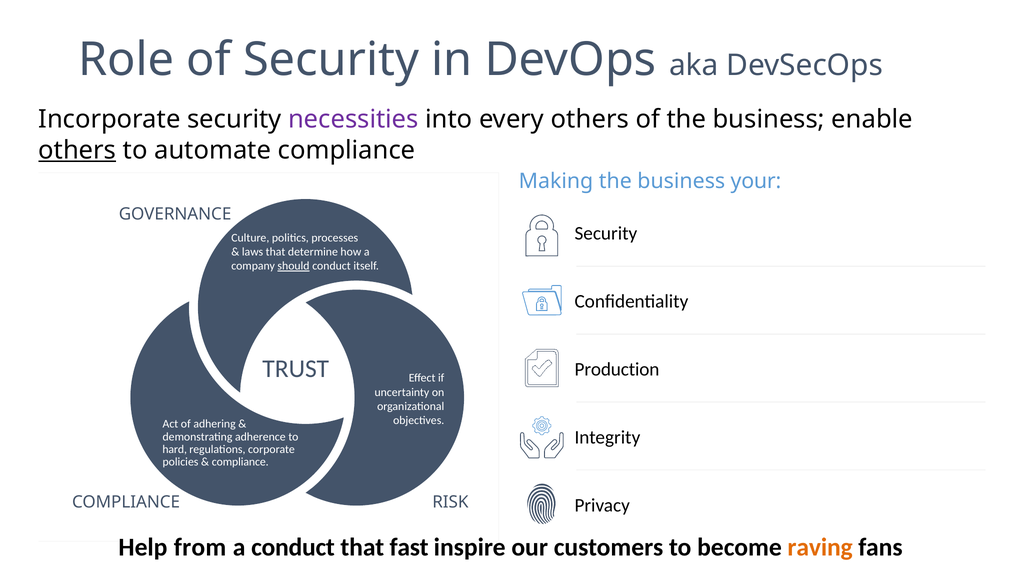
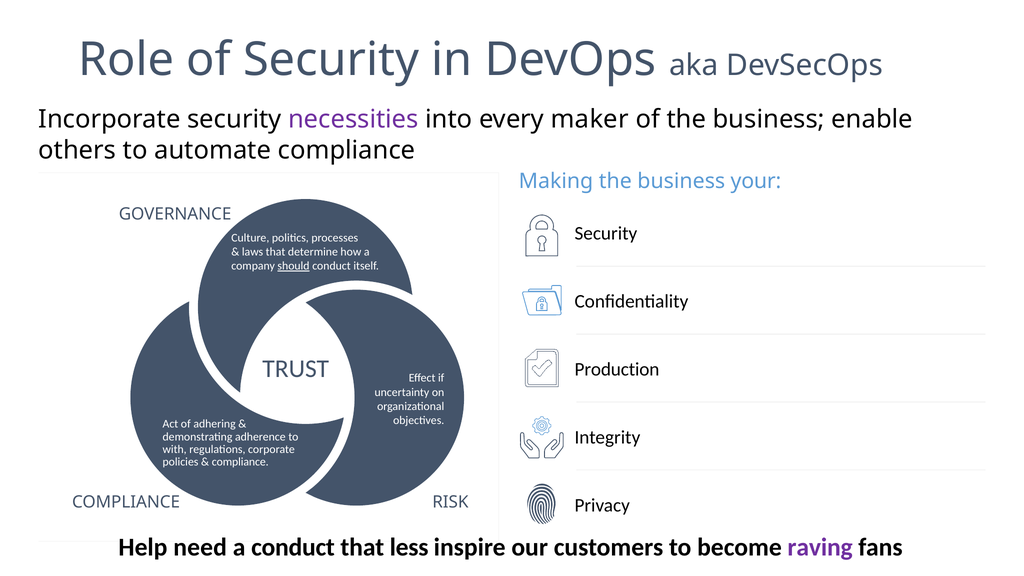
every others: others -> maker (590, 120)
others underline: present -> none (77, 150)
hard: hard -> with (175, 449)
from: from -> need (200, 547)
fast: fast -> less (409, 547)
raving colour: orange -> purple (820, 547)
